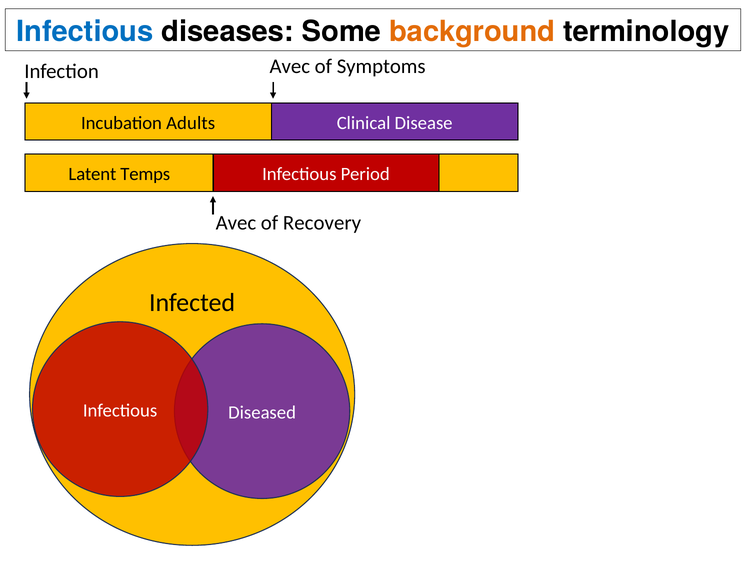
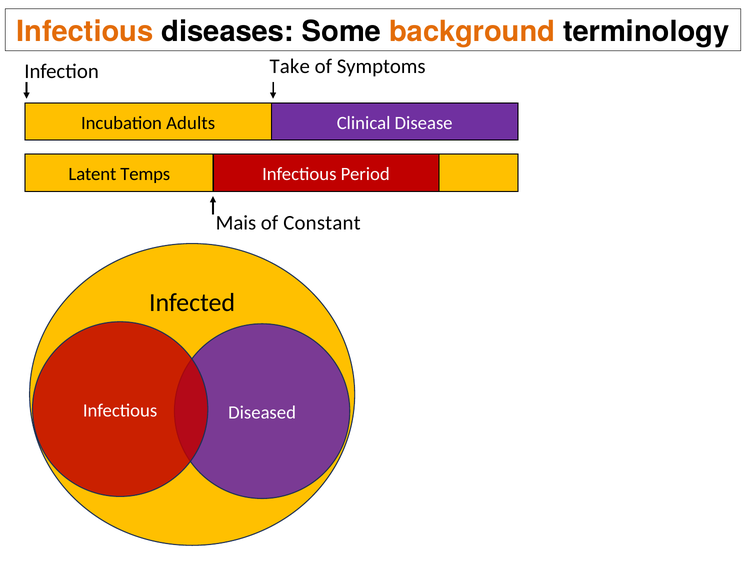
Infectious colour: blue -> orange (85, 32)
Infection Avec: Avec -> Take (290, 66)
Avec: Avec -> Mais (236, 223)
Recovery: Recovery -> Constant (322, 223)
